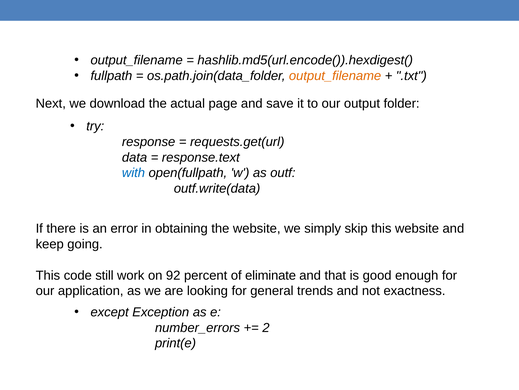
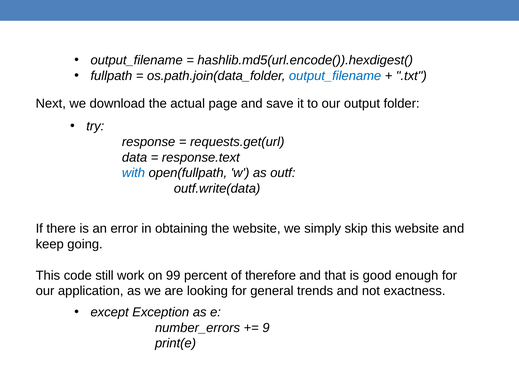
output_filename colour: orange -> blue (335, 76)
92: 92 -> 99 (173, 275)
eliminate: eliminate -> therefore (271, 275)
2: 2 -> 9 (266, 327)
